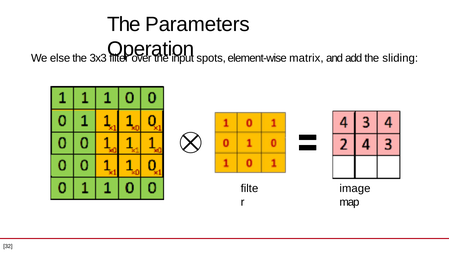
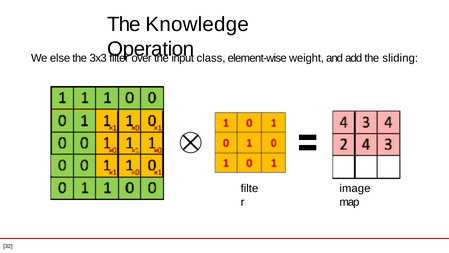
Parameters: Parameters -> Knowledge (197, 24)
spots: spots -> class (211, 58)
matrix: matrix -> weight (307, 58)
